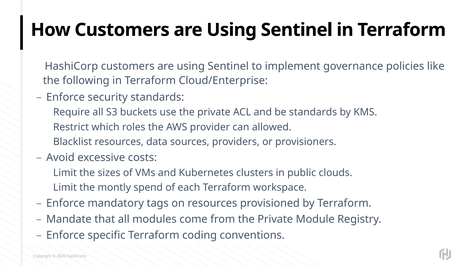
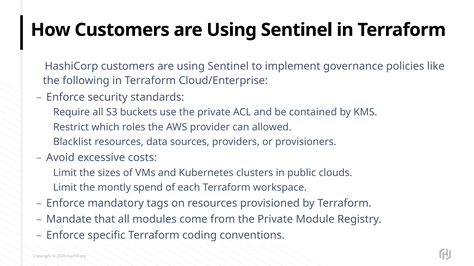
be standards: standards -> contained (313, 113)
